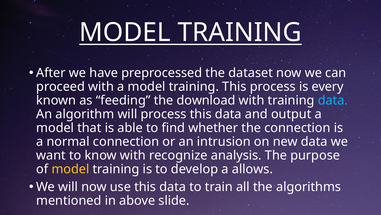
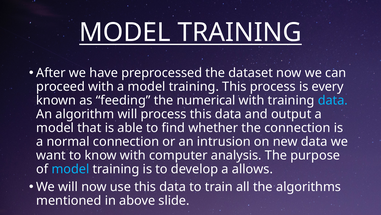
download: download -> numerical (206, 100)
recognize: recognize -> computer (178, 155)
model colour: yellow -> light blue (70, 169)
